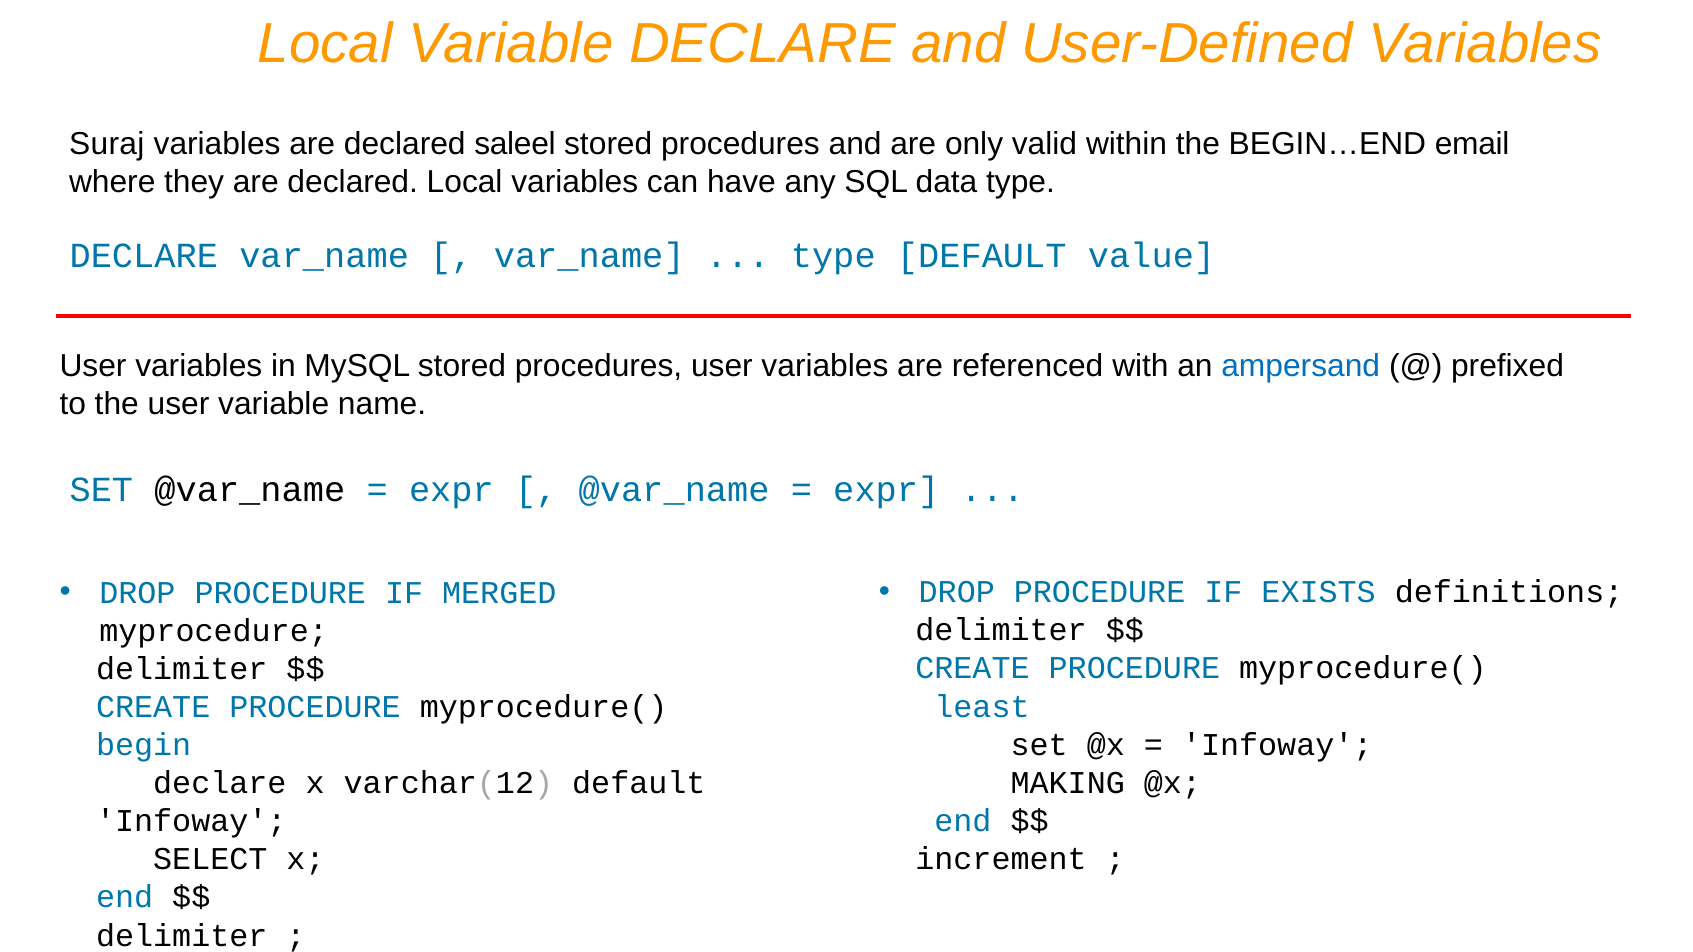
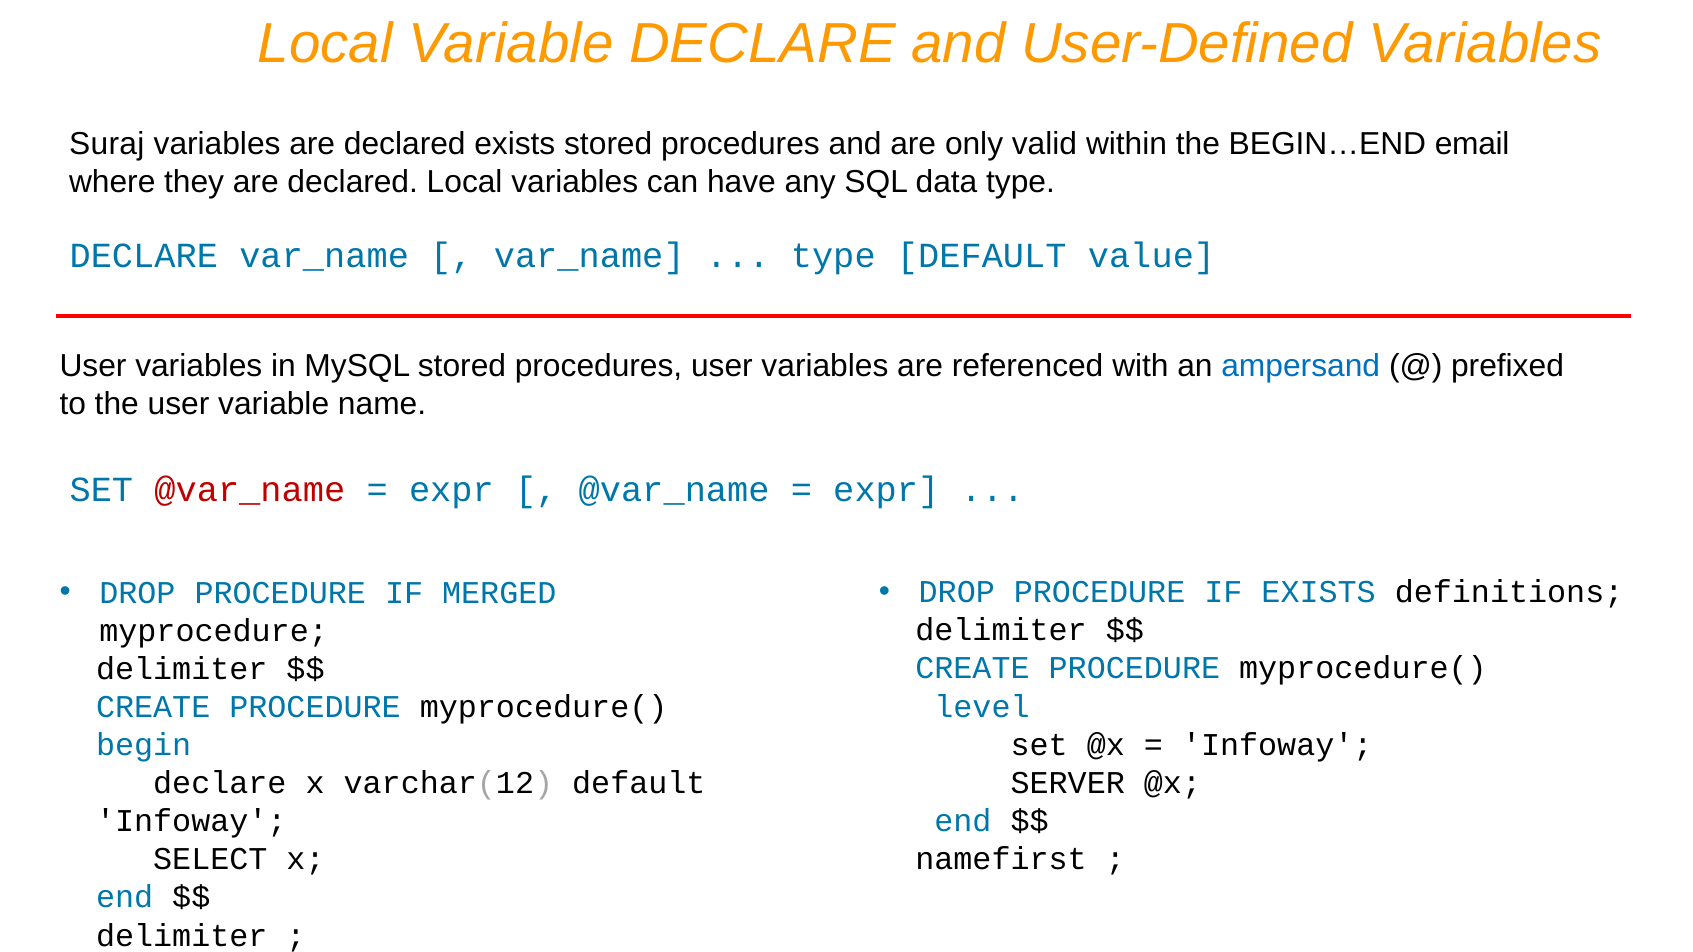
declared saleel: saleel -> exists (515, 144)
@var_name colour: black -> red (250, 490)
least: least -> level (982, 707)
MAKING: MAKING -> SERVER (1068, 783)
increment: increment -> namefirst (1001, 859)
